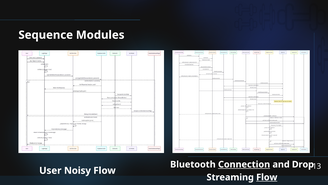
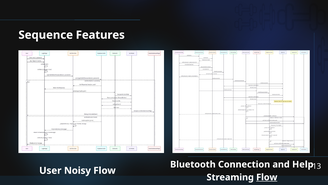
Modules: Modules -> Features (100, 35)
Connection underline: present -> none (244, 164)
Drop: Drop -> Help (303, 164)
